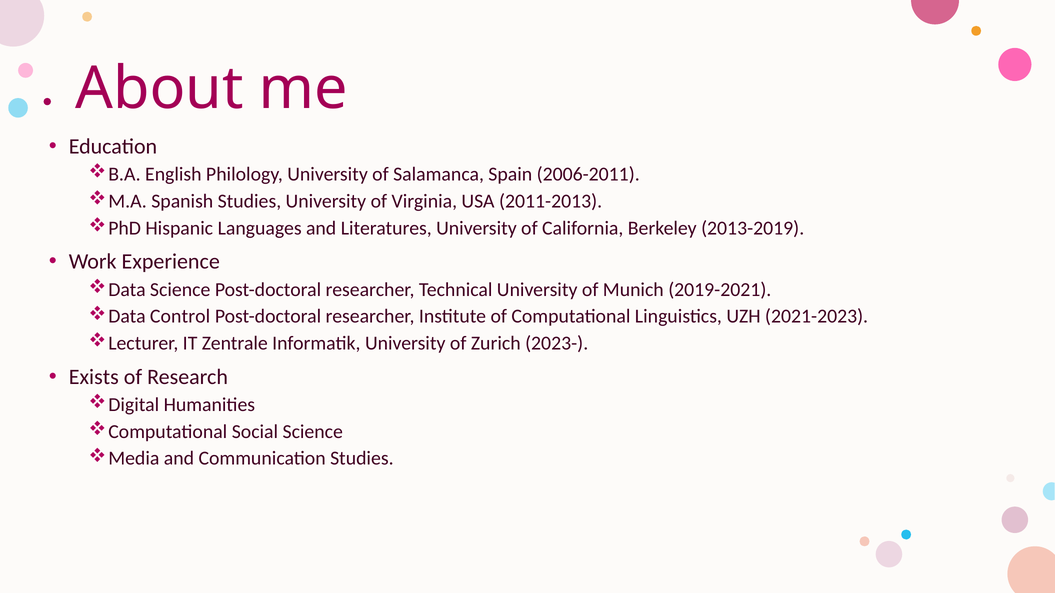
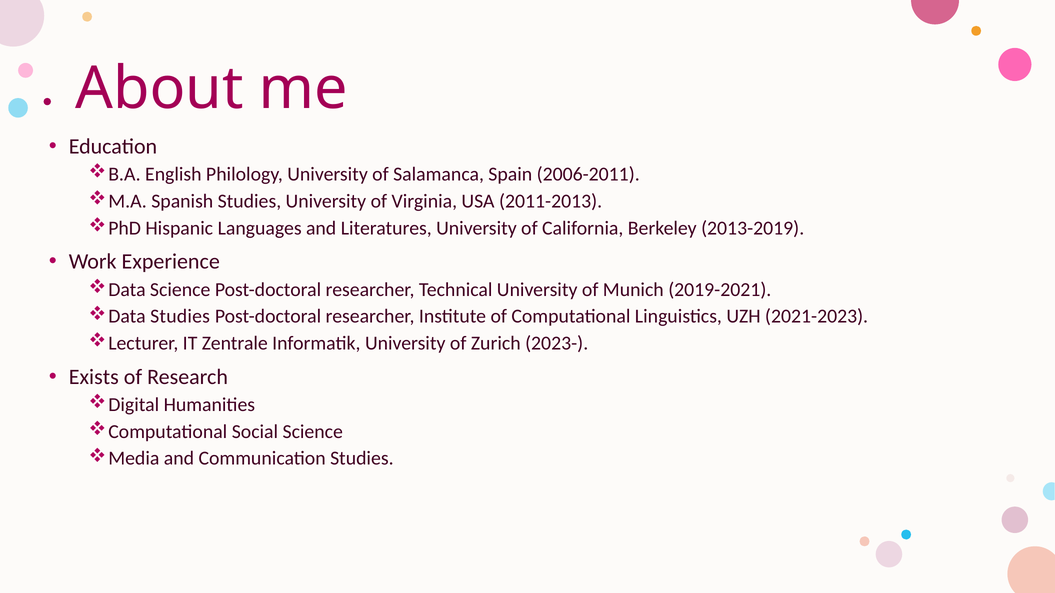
Control: Control -> Studies (180, 317)
